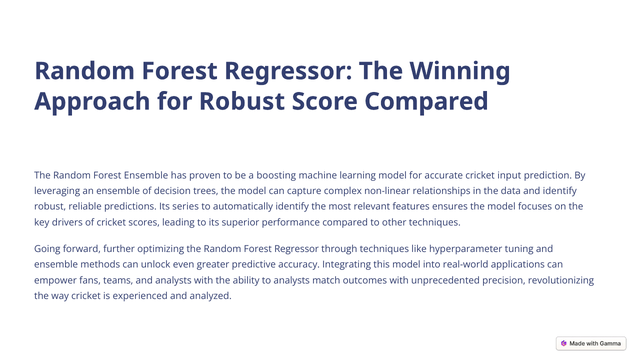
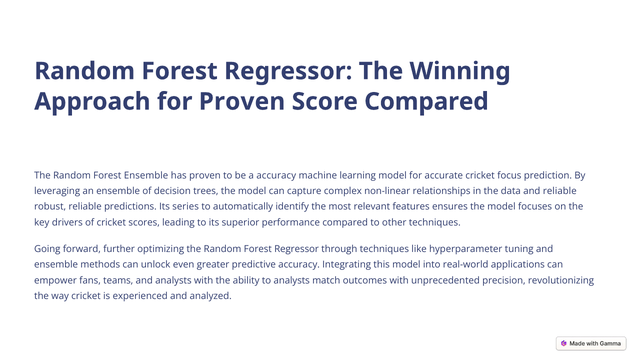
for Robust: Robust -> Proven (242, 102)
a boosting: boosting -> accuracy (276, 176)
input: input -> focus (509, 176)
and identify: identify -> reliable (560, 191)
